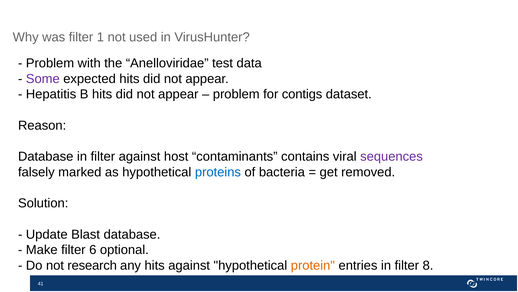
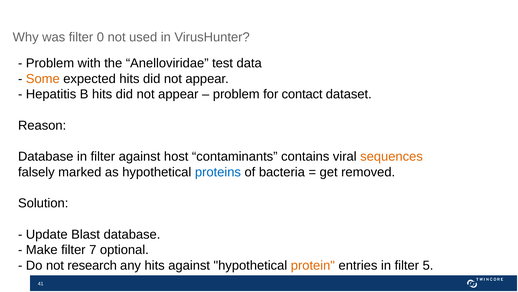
1: 1 -> 0 (100, 37)
Some colour: purple -> orange (43, 79)
contigs: contigs -> contact (302, 94)
sequences colour: purple -> orange (392, 156)
6: 6 -> 7 (93, 250)
8: 8 -> 5 (428, 265)
